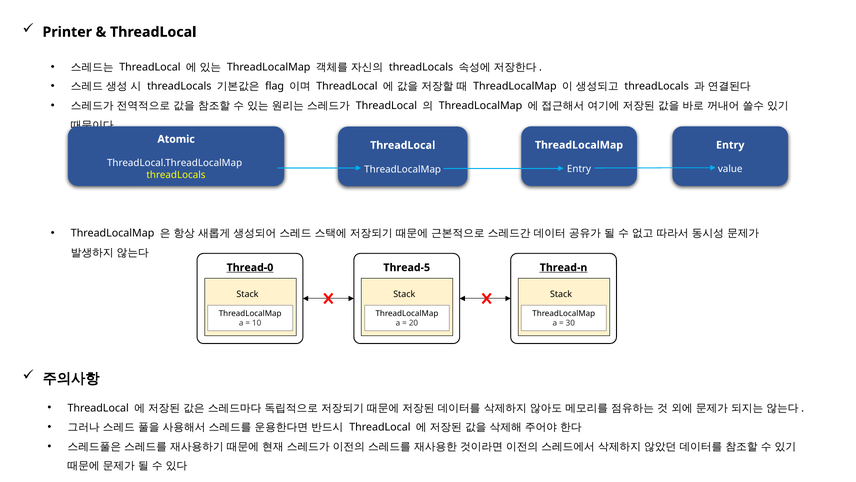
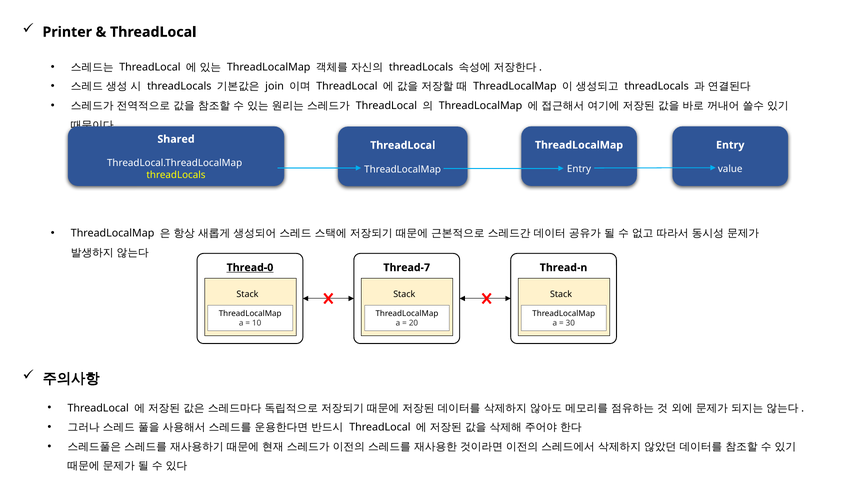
flag: flag -> join (275, 86)
Atomic: Atomic -> Shared (176, 139)
Thread-5: Thread-5 -> Thread-7 (407, 267)
Thread-n underline: present -> none (564, 267)
